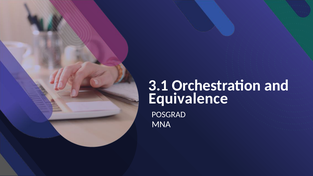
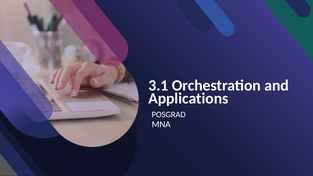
Equivalence: Equivalence -> Applications (188, 99)
